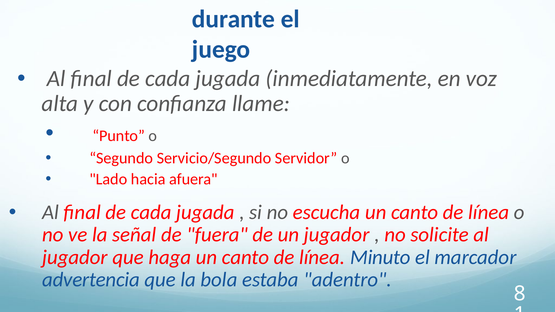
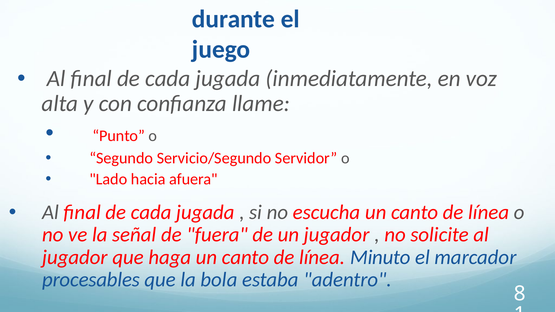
advertencia: advertencia -> procesables (91, 280)
